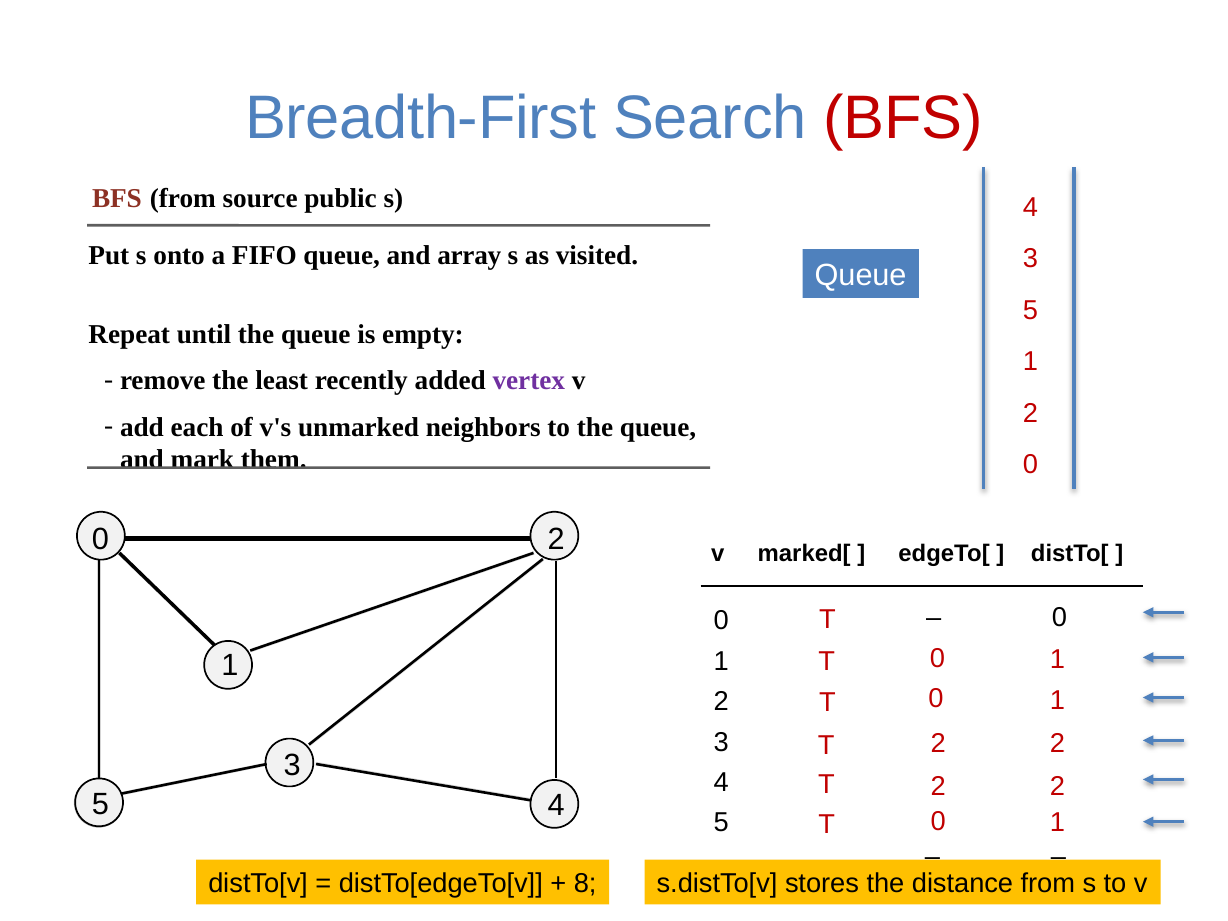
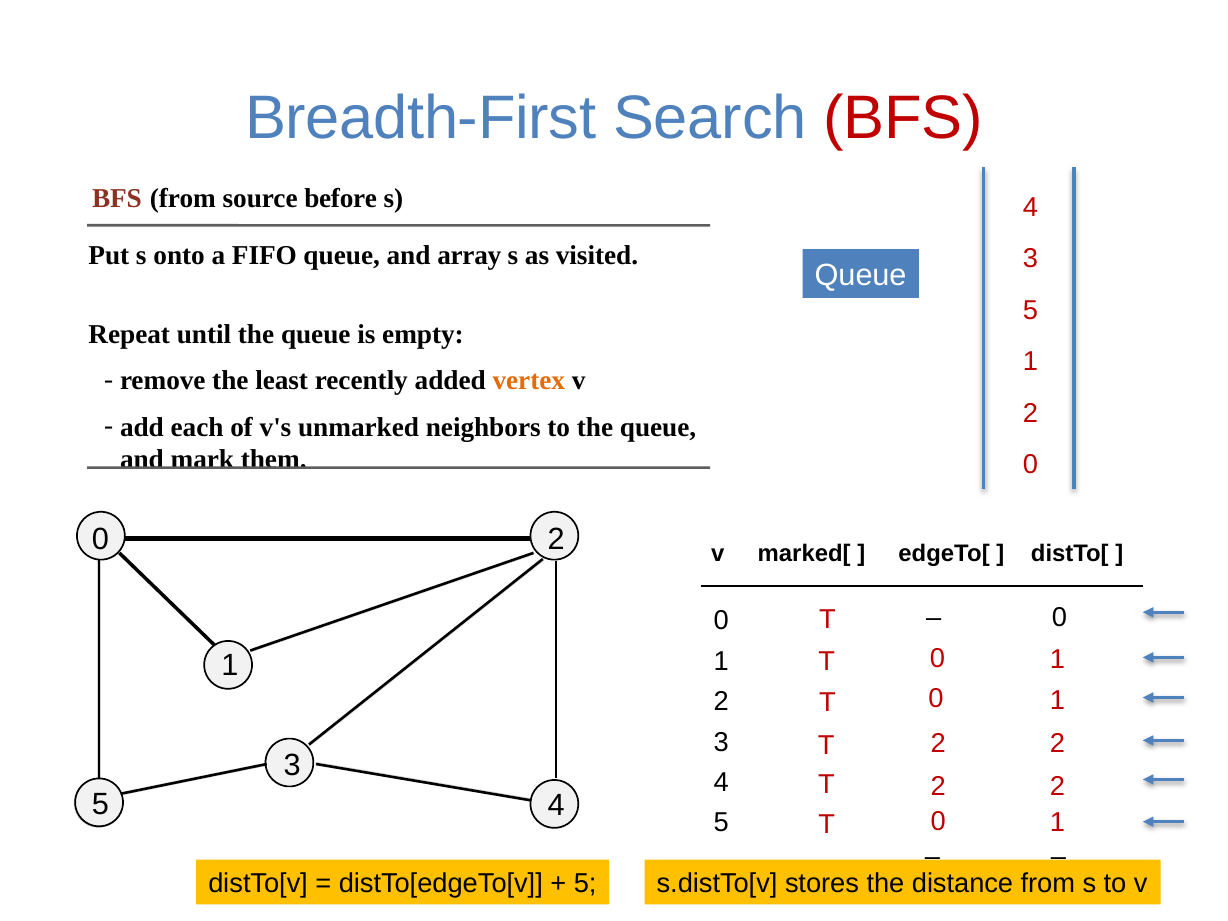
public: public -> before (341, 199)
vertex colour: purple -> orange (529, 381)
8: 8 -> 5 (585, 884)
